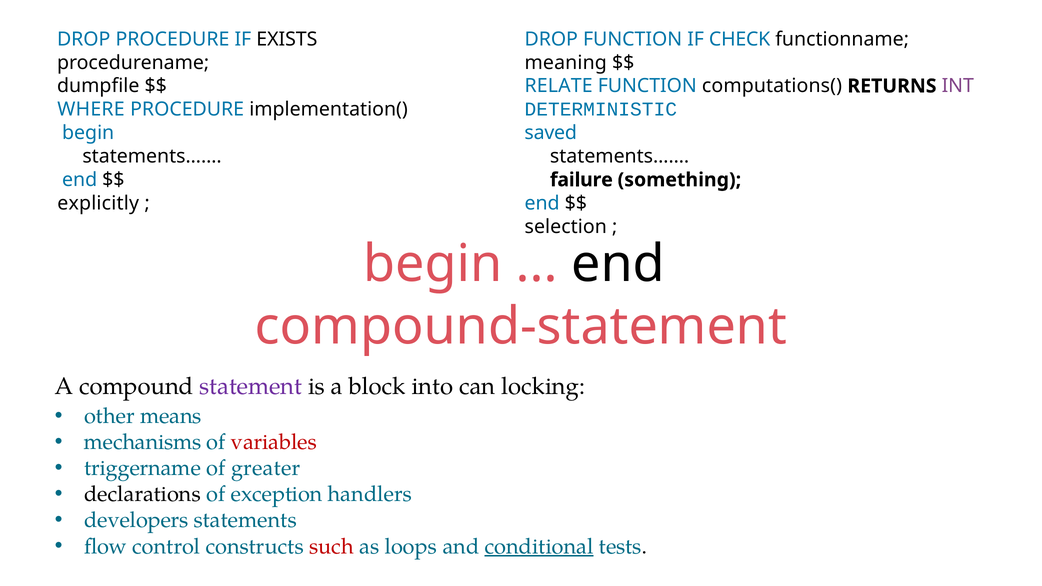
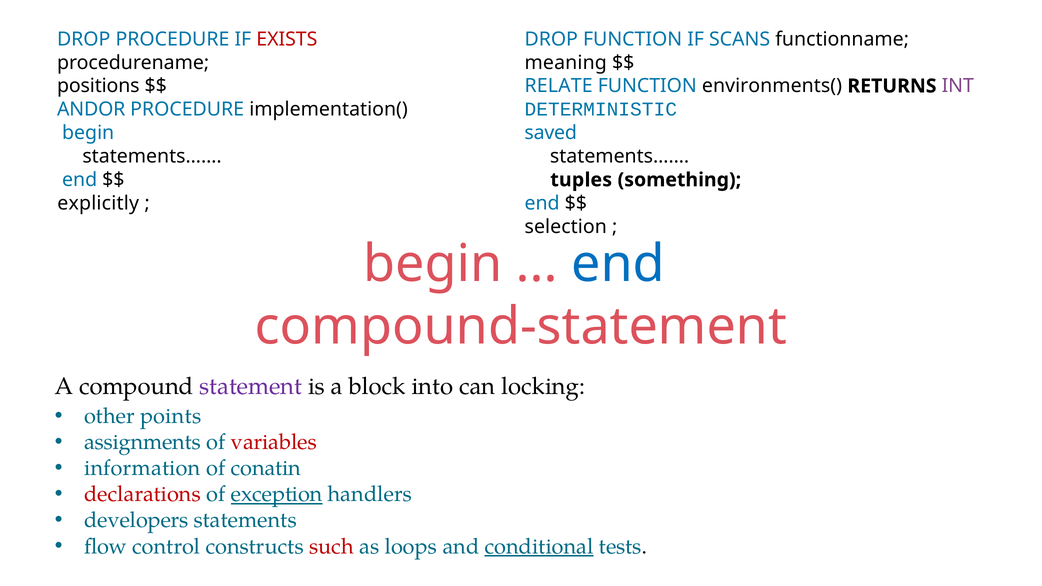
EXISTS colour: black -> red (287, 39)
CHECK: CHECK -> SCANS (740, 39)
dumpfile: dumpfile -> positions (98, 86)
computations(: computations( -> environments( (772, 86)
WHERE: WHERE -> ANDOR (91, 110)
failure: failure -> tuples (581, 180)
end colour: black -> blue (618, 264)
means: means -> points (171, 416)
mechanisms: mechanisms -> assignments (143, 442)
triggername: triggername -> information (142, 468)
greater: greater -> conatin (266, 468)
declarations colour: black -> red (142, 494)
exception underline: none -> present (277, 494)
